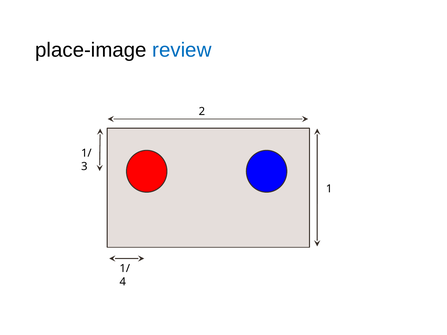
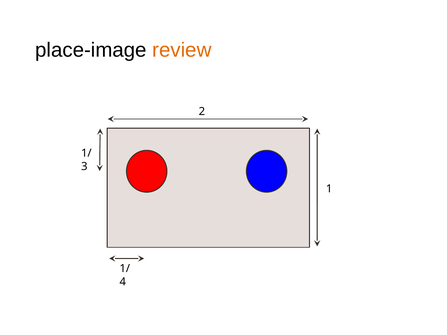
review colour: blue -> orange (182, 50)
